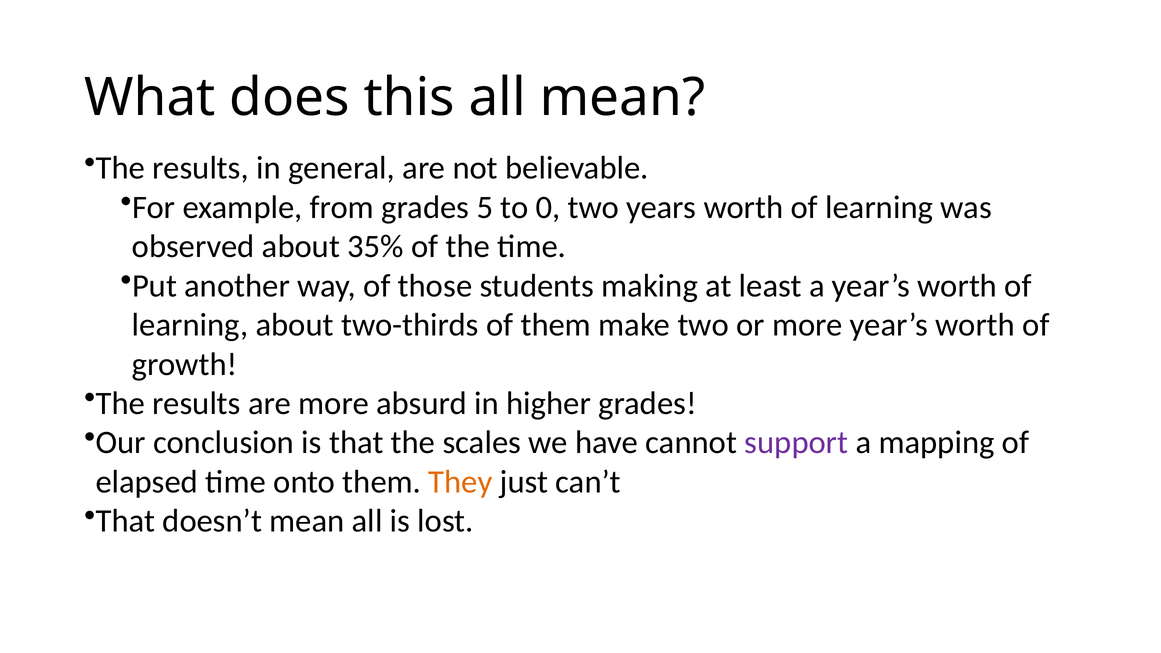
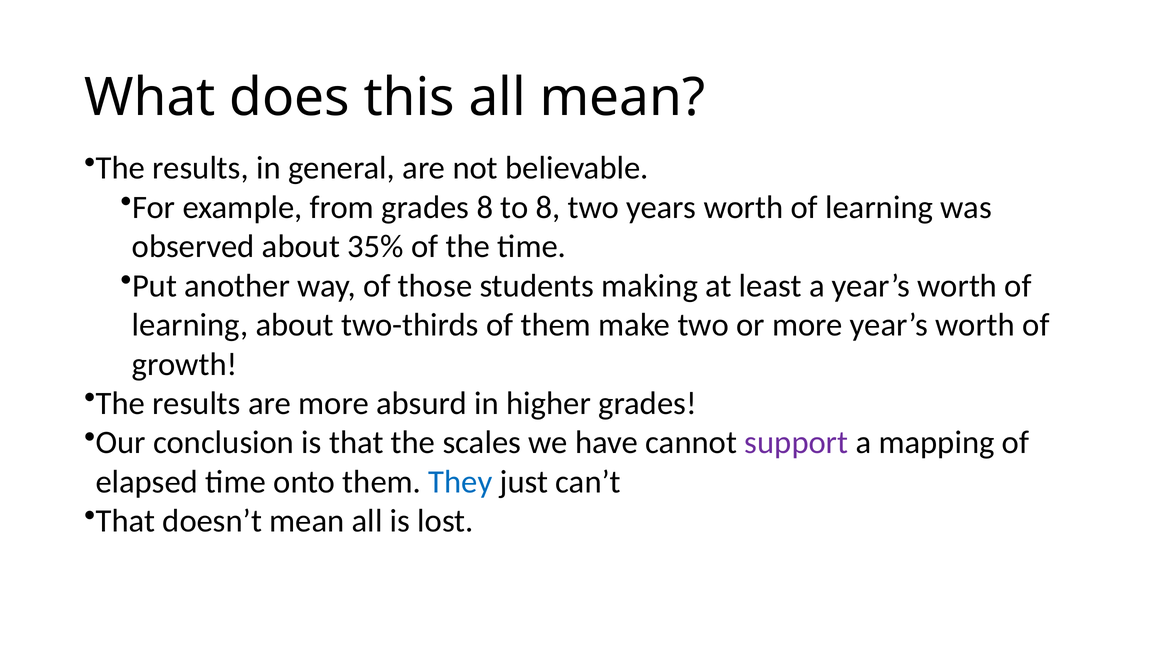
grades 5: 5 -> 8 (485, 207)
to 0: 0 -> 8 (548, 207)
They colour: orange -> blue (460, 482)
